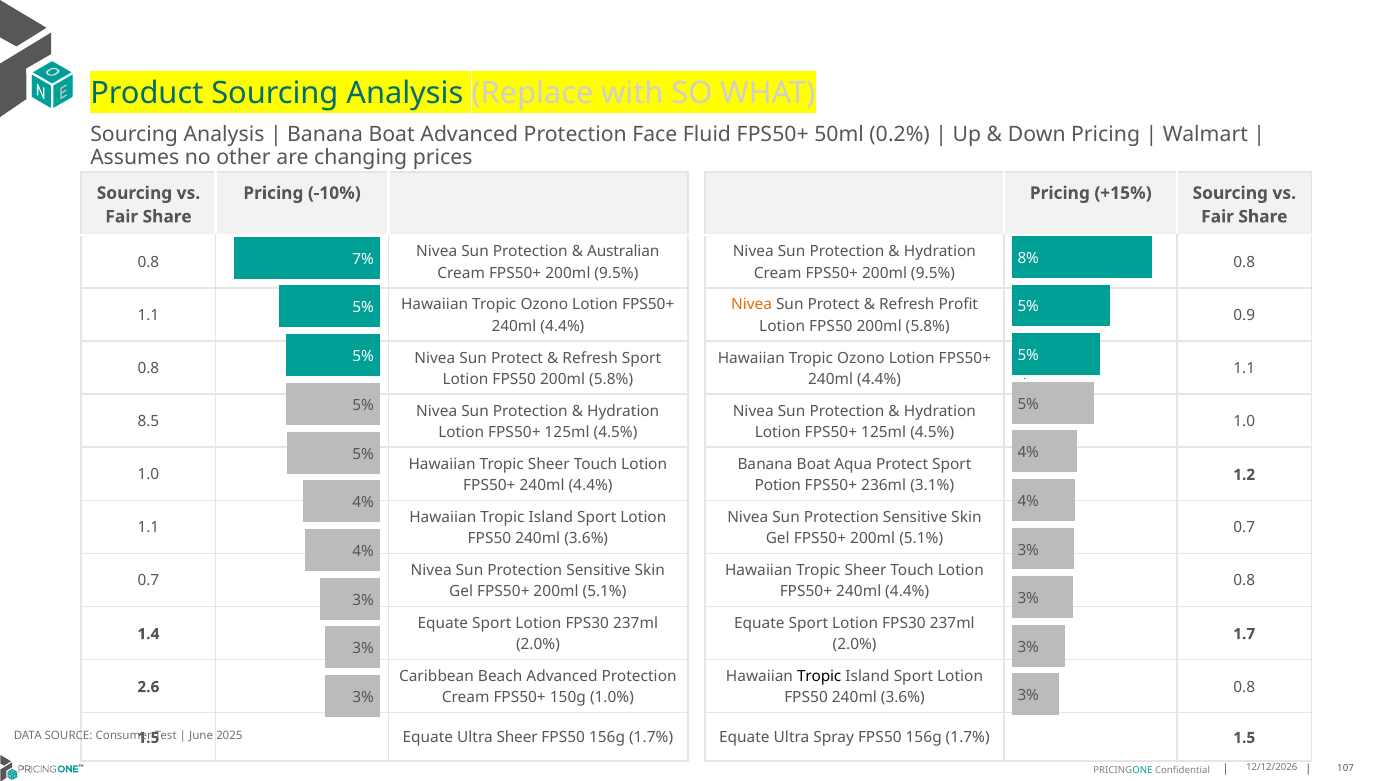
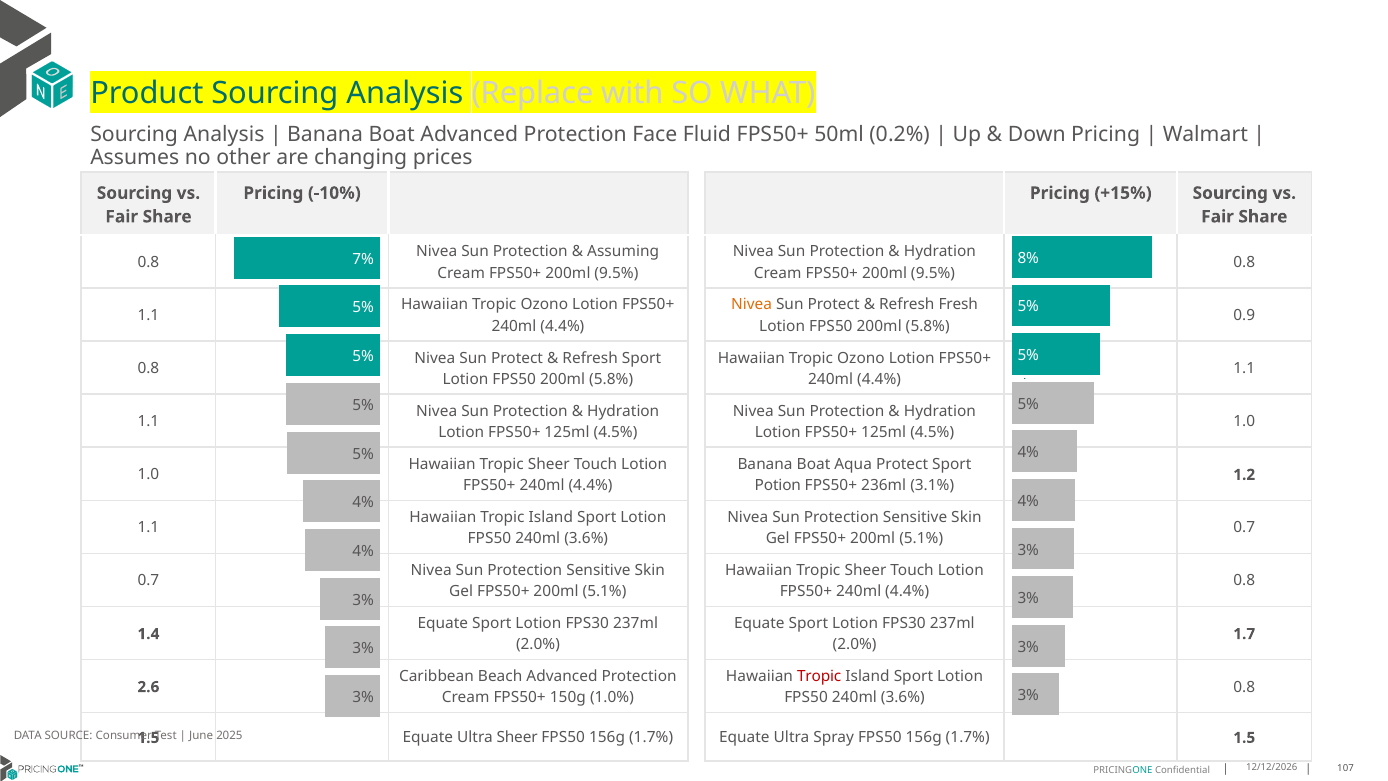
Australian: Australian -> Assuming (623, 252)
Profit: Profit -> Fresh (958, 305)
8.5: 8.5 -> 1.1 (148, 422)
Tropic colour: black -> red (819, 676)
